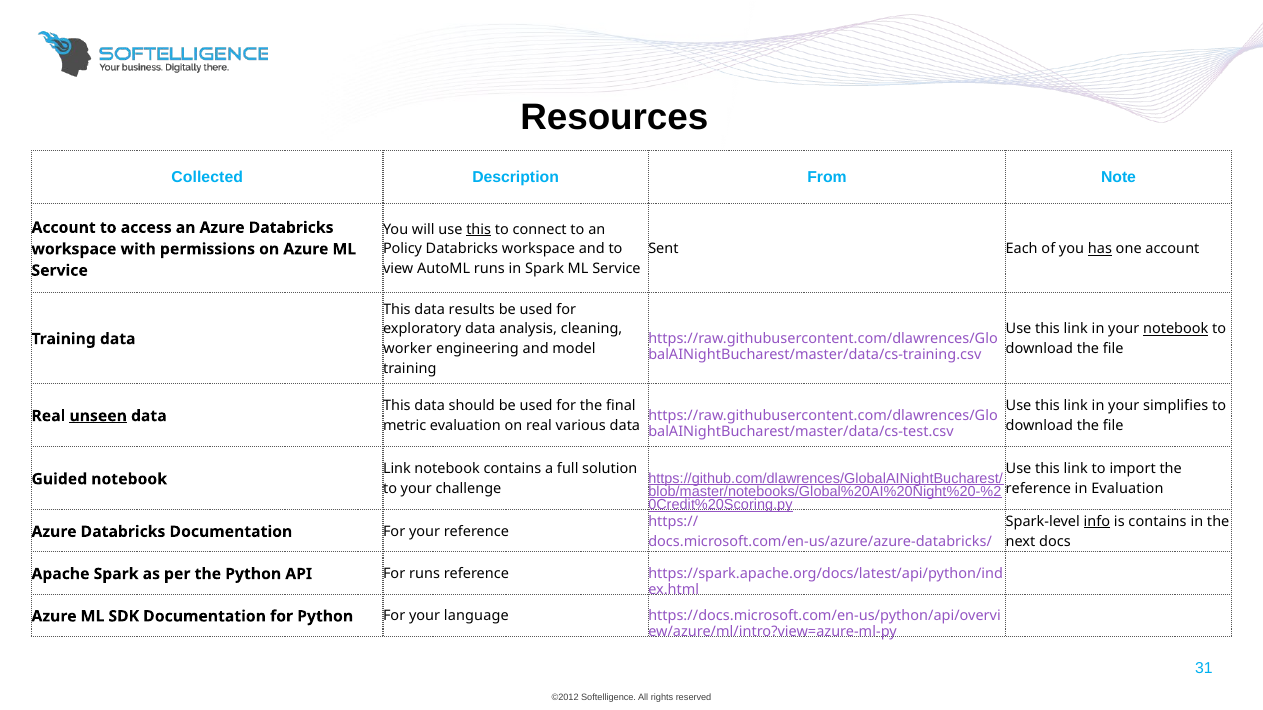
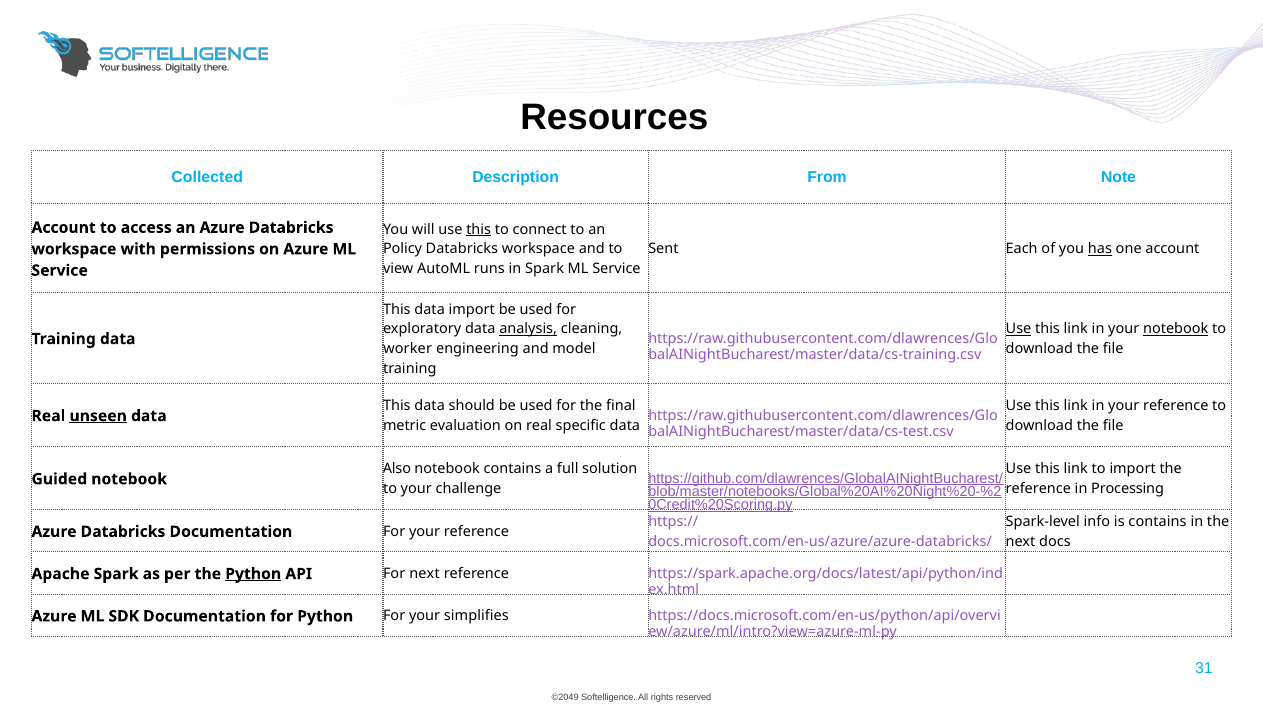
data results: results -> import (472, 309)
analysis underline: none -> present (528, 329)
Use underline: none -> present (1019, 329)
in your simplifies: simplifies -> reference (1176, 406)
various: various -> specific (581, 426)
Link: Link -> Also (397, 469)
in Evaluation: Evaluation -> Processing (1128, 489)
info underline: present -> none (1097, 522)
Python underline: none -> present (253, 574)
For runs: runs -> next (425, 574)
language: language -> simplifies (476, 617)
©2012: ©2012 -> ©2049 (565, 697)
